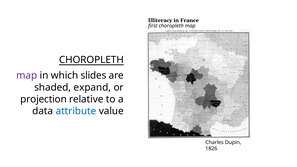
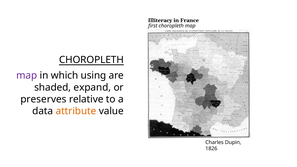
slides: slides -> using (93, 76)
projection: projection -> preserves (43, 99)
attribute colour: blue -> orange (76, 111)
